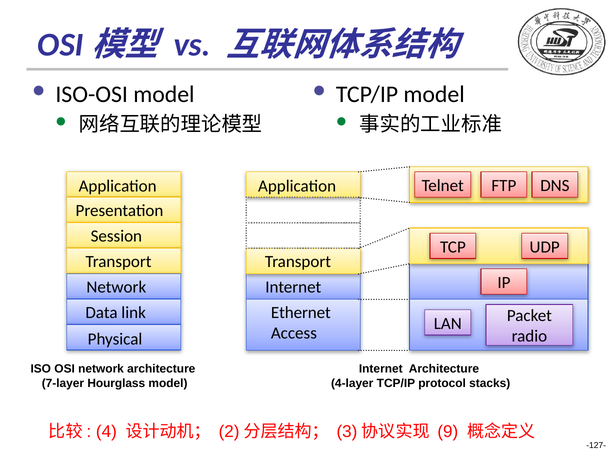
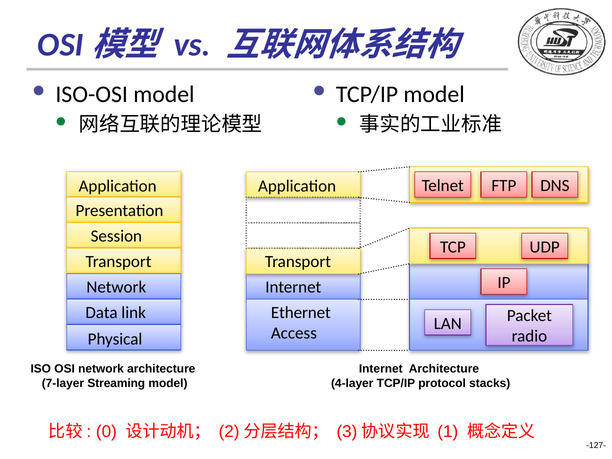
Hourglass: Hourglass -> Streaming (116, 383)
4: 4 -> 0 (106, 432)
9: 9 -> 1 (448, 432)
